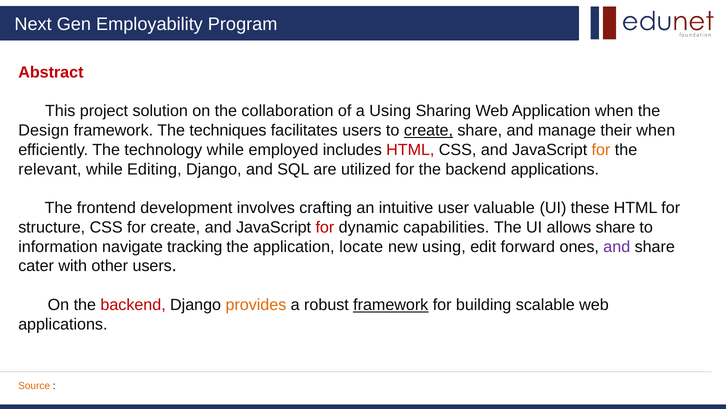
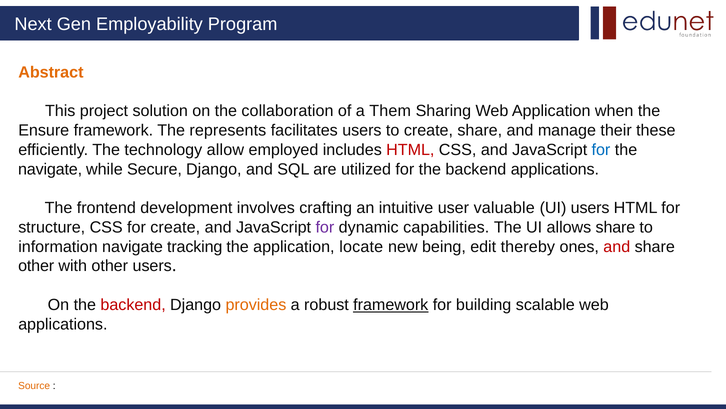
Abstract colour: red -> orange (51, 72)
a Using: Using -> Them (390, 111)
Design: Design -> Ensure (44, 130)
techniques: techniques -> represents (228, 130)
create underline: present -> none (428, 130)
their when: when -> these (656, 130)
technology while: while -> allow (225, 150)
for colour: orange -> blue (601, 150)
relevant: relevant -> navigate (50, 169)
Editing: Editing -> Secure (154, 169)
UI these: these -> users (590, 208)
for colour: red -> purple (325, 227)
new using: using -> being (444, 246)
forward: forward -> thereby (528, 246)
and colour: purple -> red (617, 246)
cater: cater -> other (36, 266)
